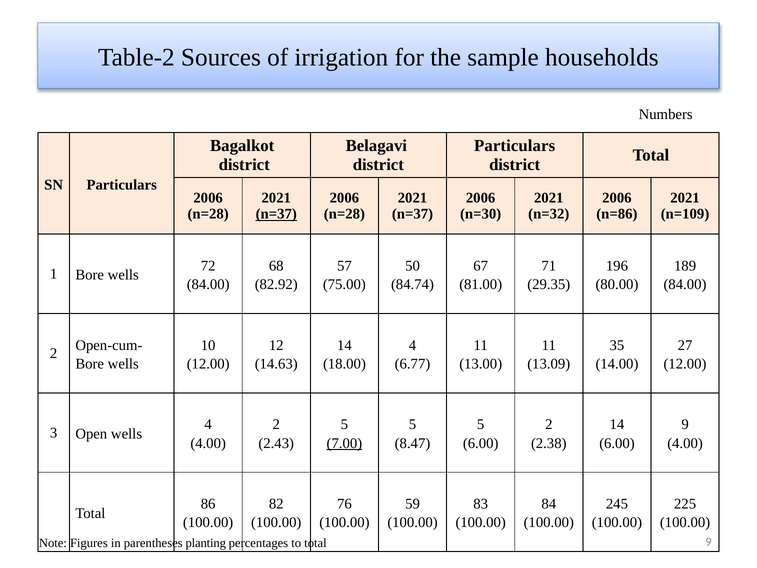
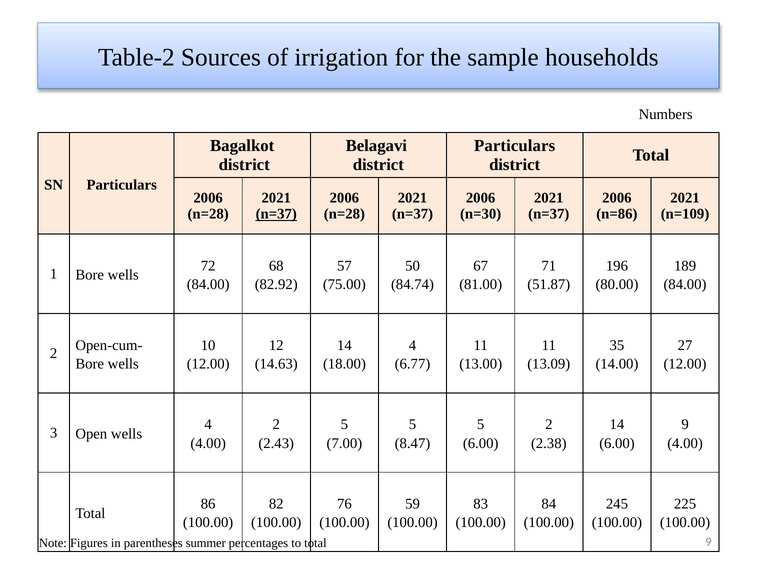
n=32: n=32 -> n=37 (549, 214)
29.35: 29.35 -> 51.87 (549, 284)
7.00 underline: present -> none (344, 443)
planting: planting -> summer (206, 543)
